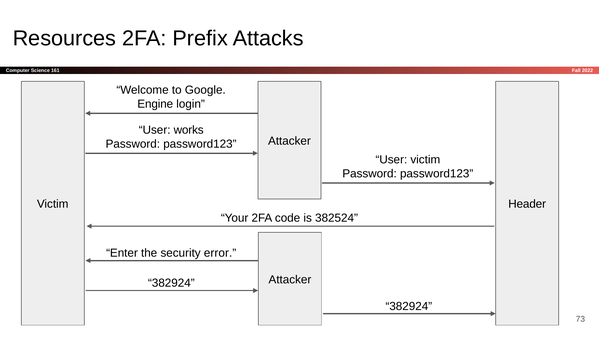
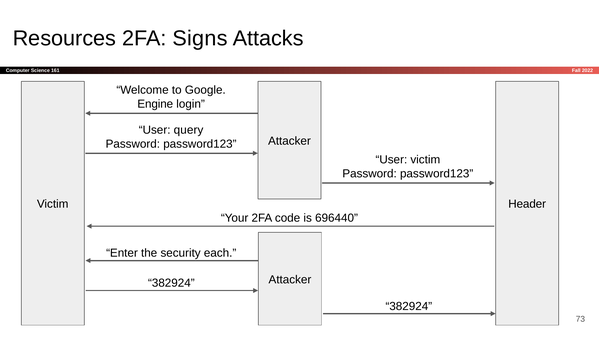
Prefix: Prefix -> Signs (200, 38)
works: works -> query (189, 130)
382524: 382524 -> 696440 (337, 218)
error: error -> each (220, 253)
